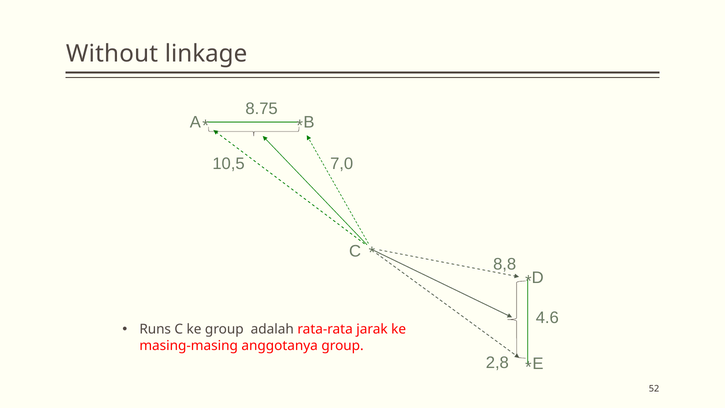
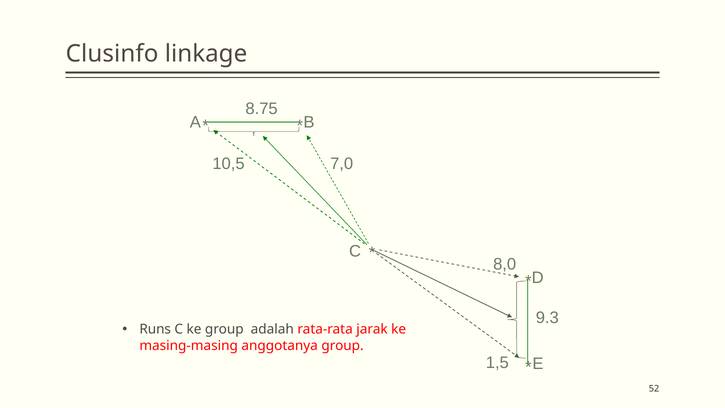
Without: Without -> Clusinfo (112, 54)
8,8: 8,8 -> 8,0 (505, 264)
4.6: 4.6 -> 9.3 (547, 317)
2,8: 2,8 -> 1,5 (497, 363)
